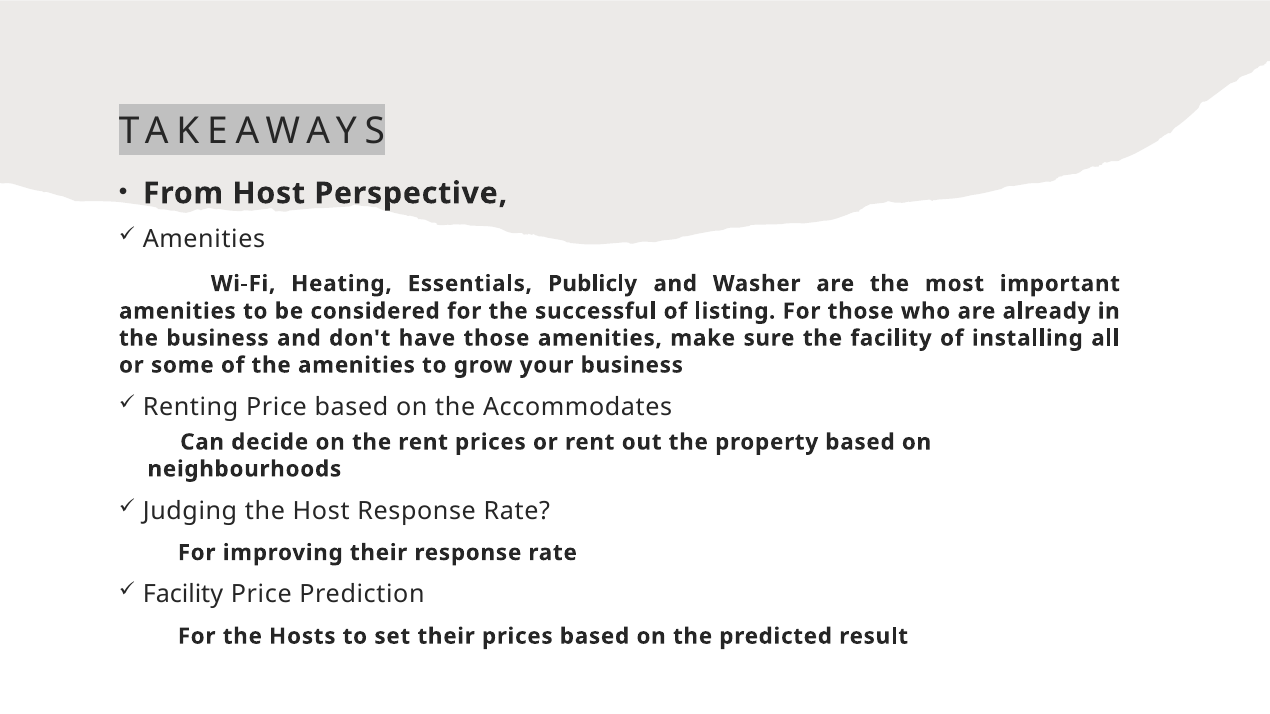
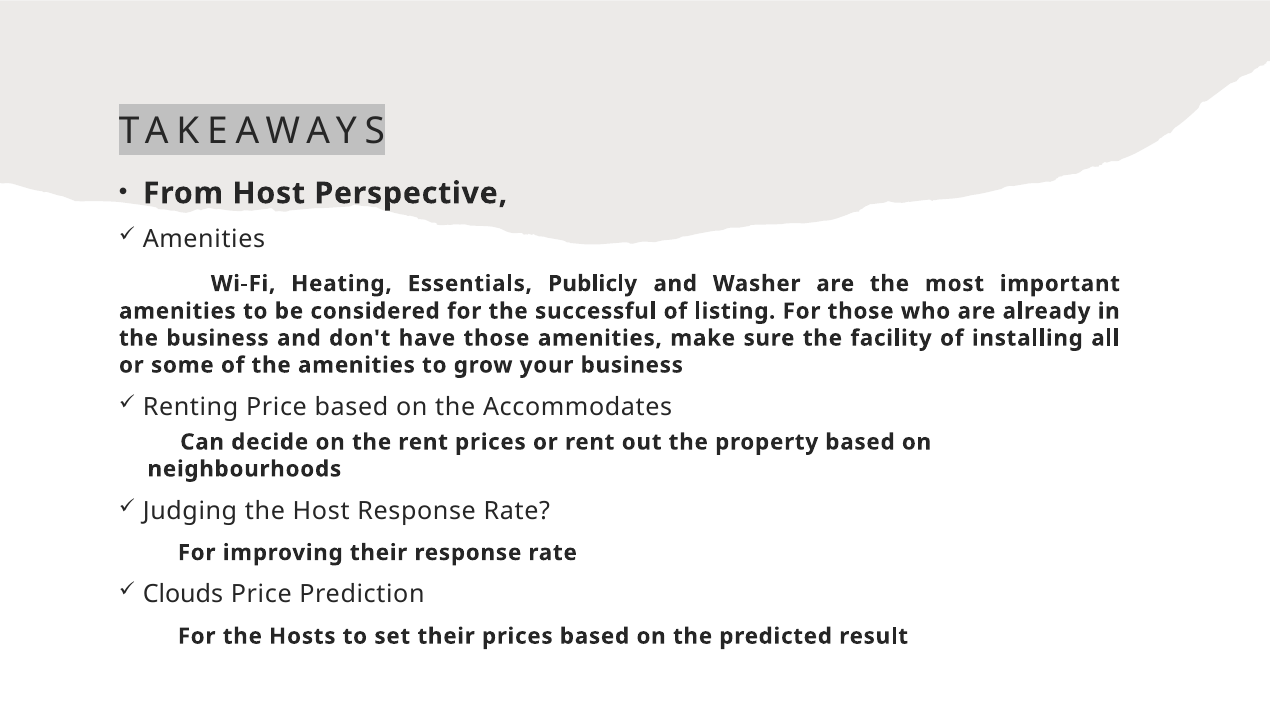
Facility: Facility -> Clouds (183, 595)
